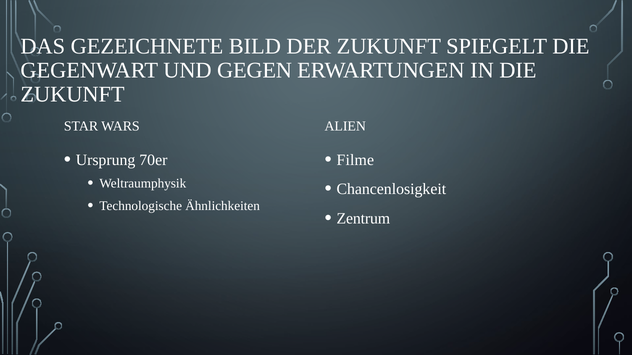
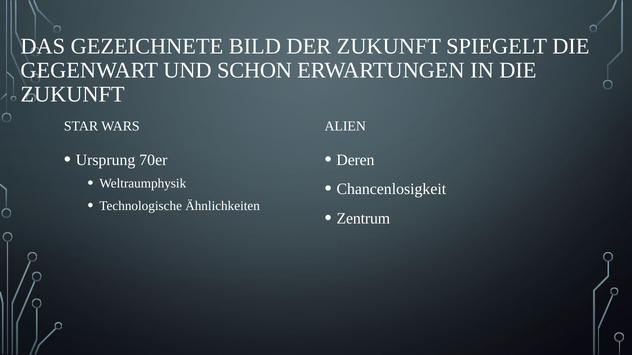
GEGEN: GEGEN -> SCHON (255, 71)
Filme: Filme -> Deren (355, 160)
